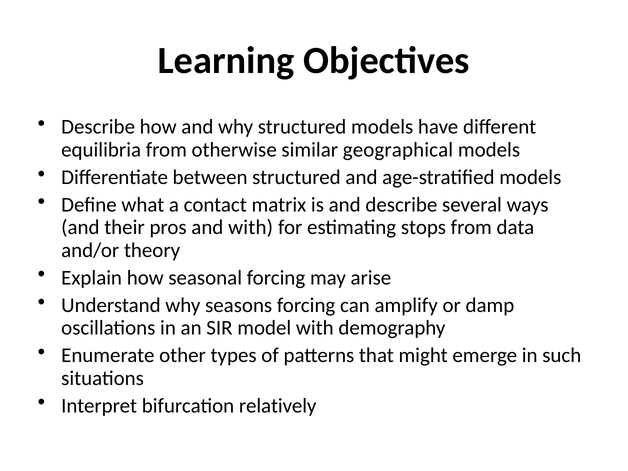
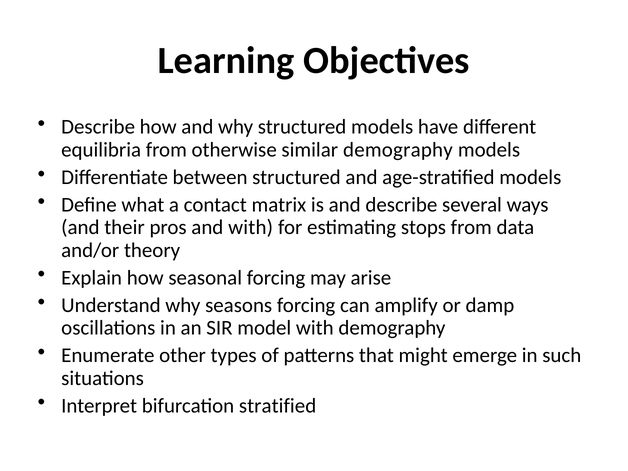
similar geographical: geographical -> demography (398, 150)
relatively: relatively -> stratified (278, 406)
